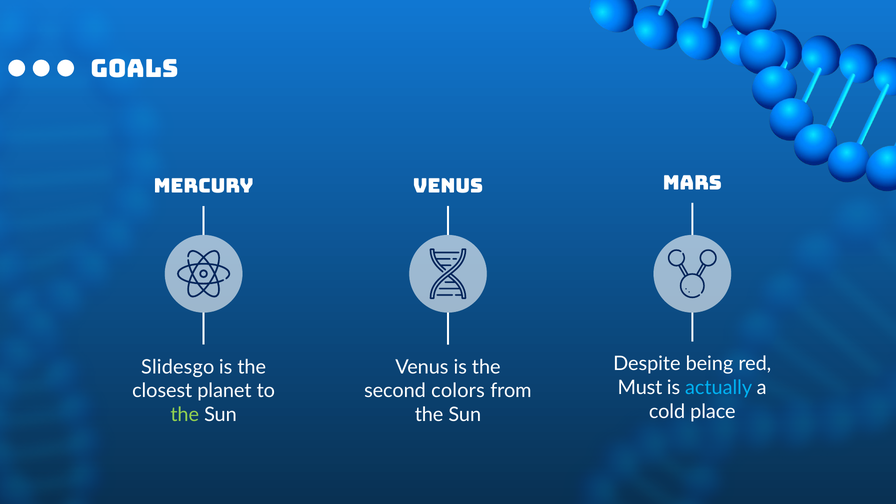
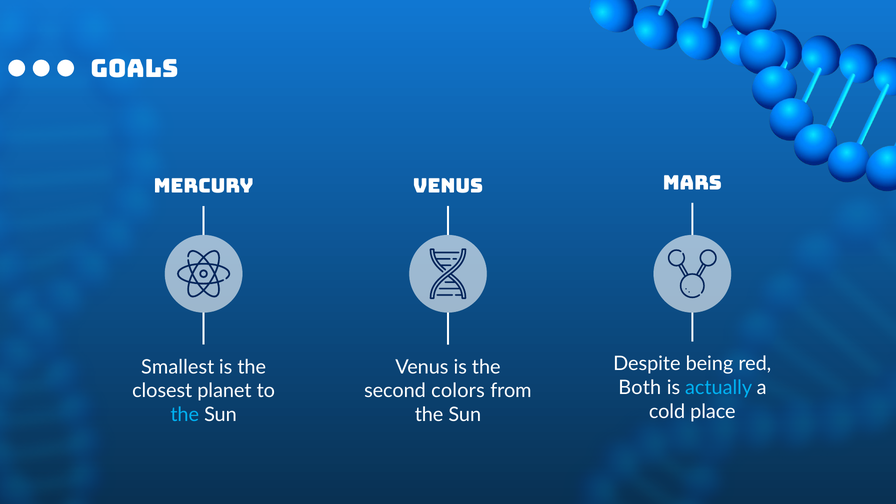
Slidesgo: Slidesgo -> Smallest (178, 367)
Must: Must -> Both (640, 388)
the colour: light green -> light blue (185, 415)
